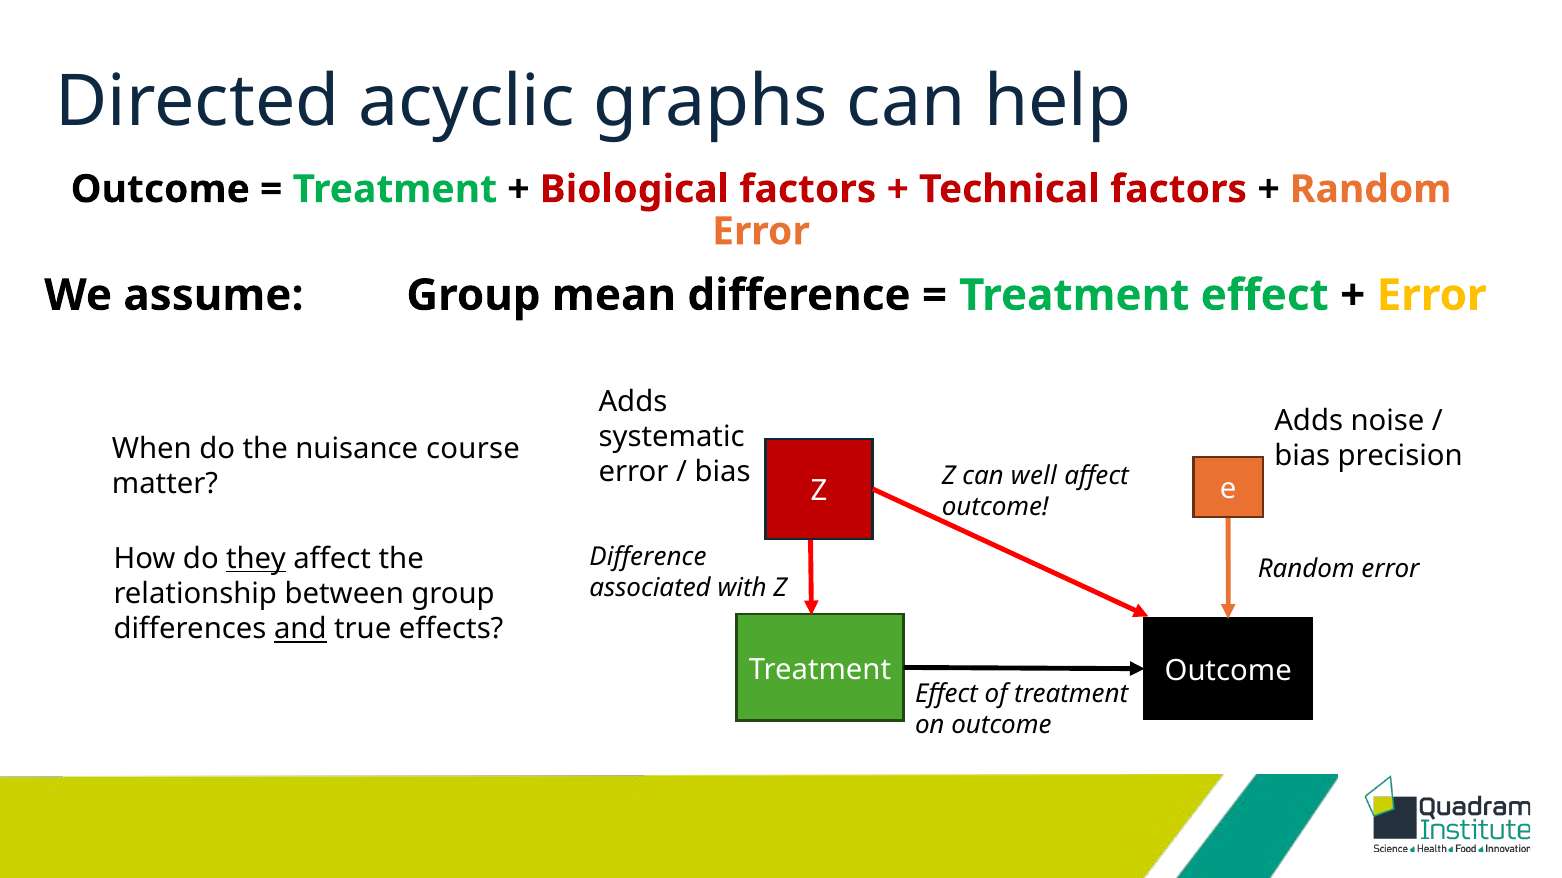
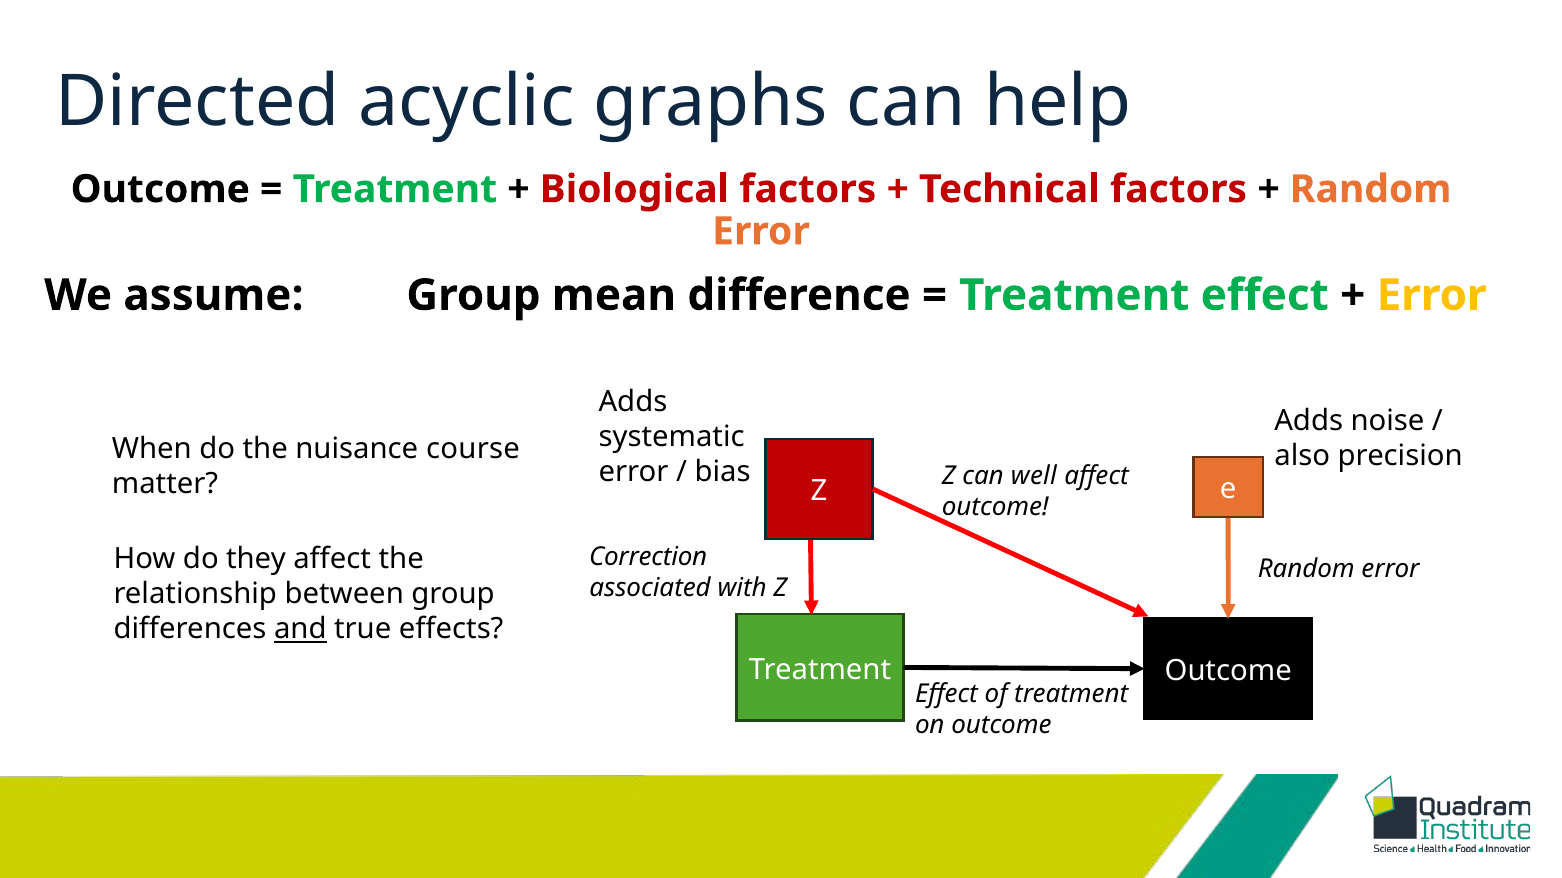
bias: bias -> also (1302, 456)
Difference: Difference -> Correction (648, 557)
they underline: present -> none (256, 559)
